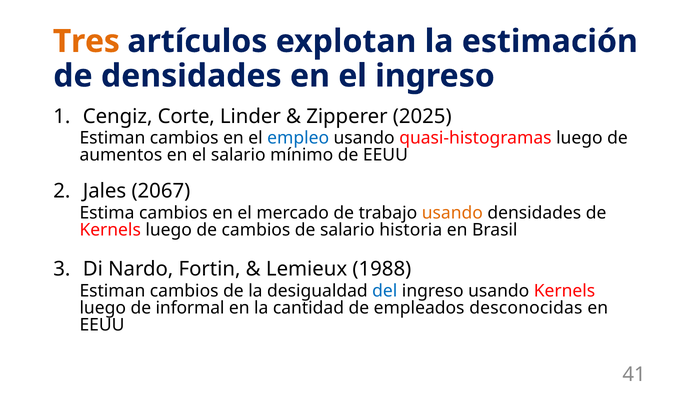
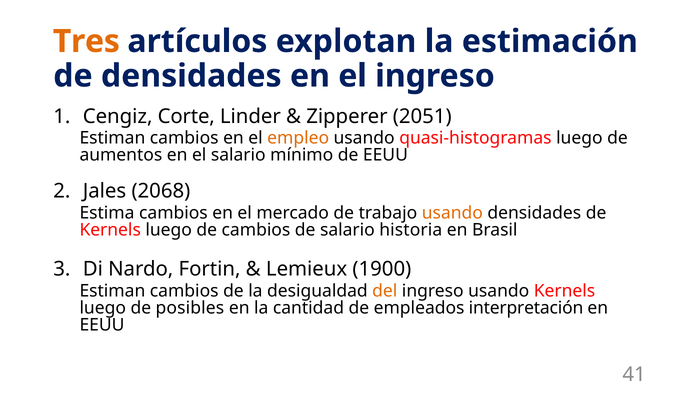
2025: 2025 -> 2051 (422, 116)
empleo colour: blue -> orange (298, 138)
2067: 2067 -> 2068 (161, 191)
1988: 1988 -> 1900 (382, 269)
del colour: blue -> orange (385, 291)
informal: informal -> posibles (190, 308)
desconocidas: desconocidas -> interpretación (526, 308)
